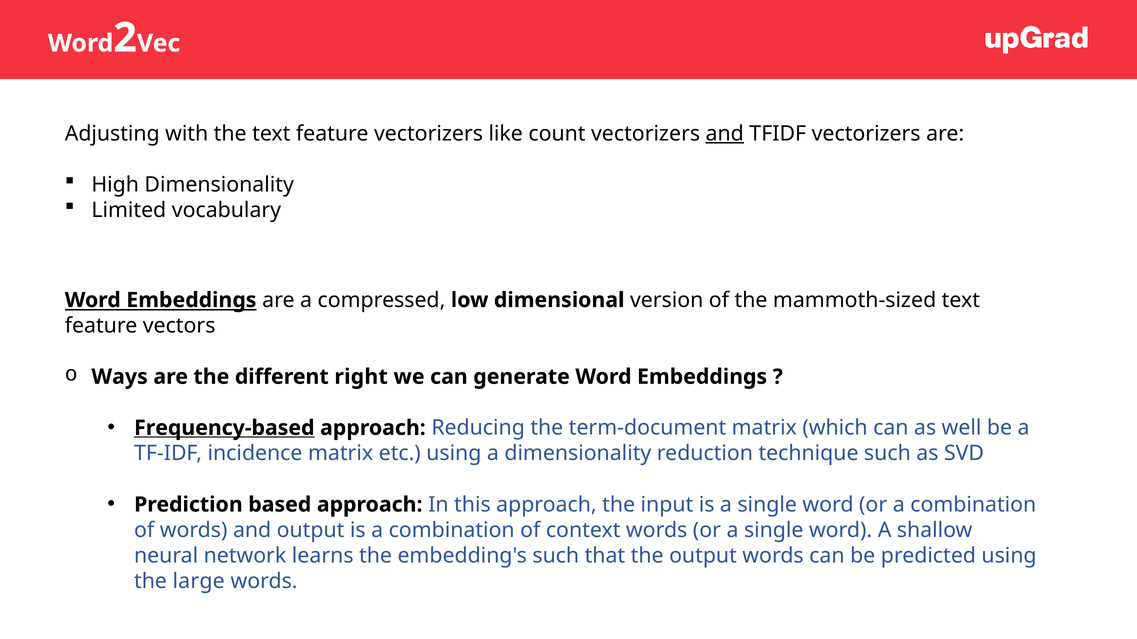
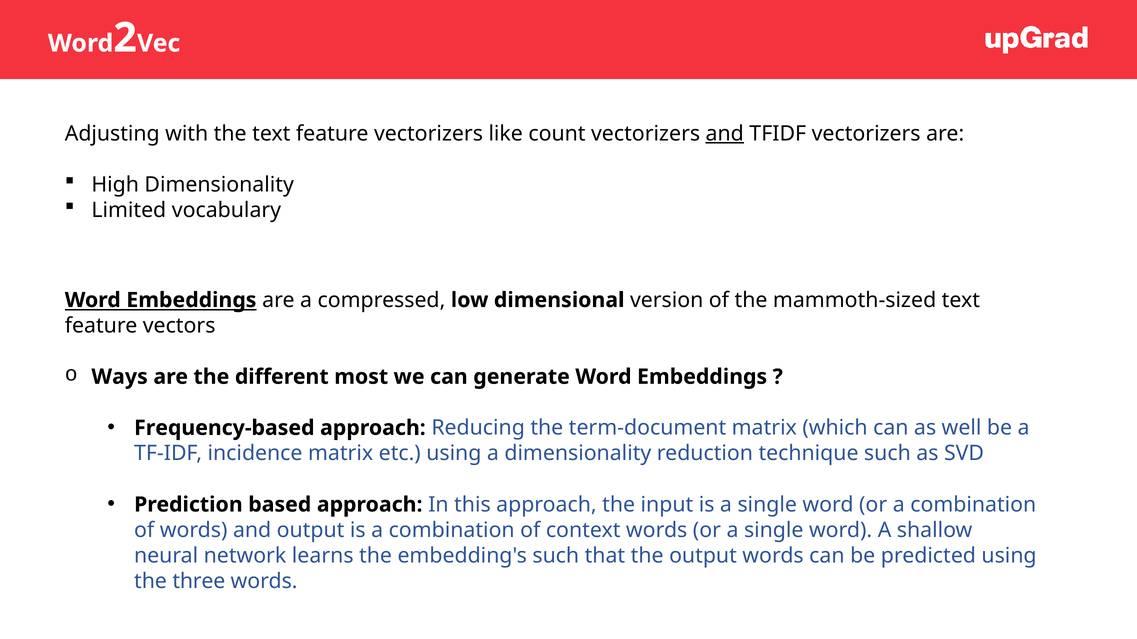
right: right -> most (361, 377)
Frequency-based underline: present -> none (224, 428)
large: large -> three (199, 582)
